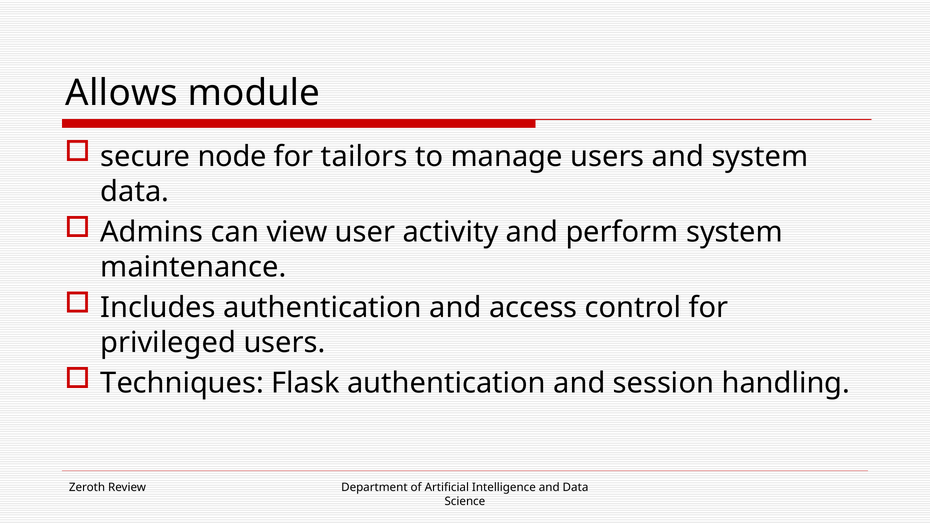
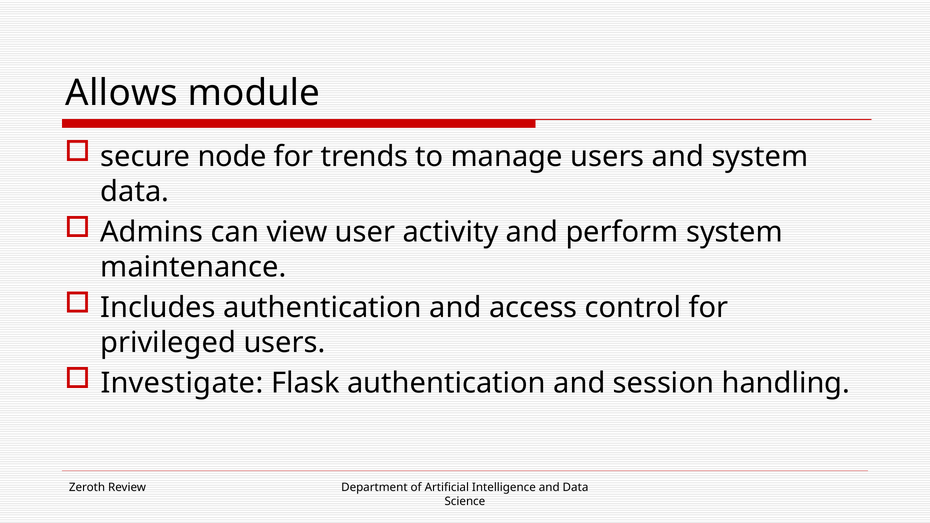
tailors: tailors -> trends (364, 157)
Techniques: Techniques -> Investigate (182, 383)
